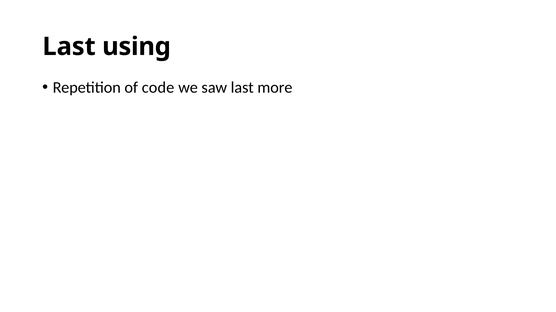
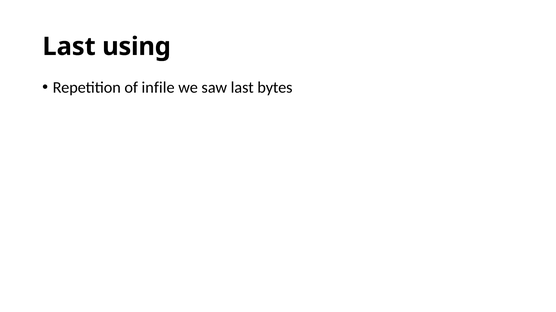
code: code -> infile (158, 88)
more: more -> bytes (275, 88)
